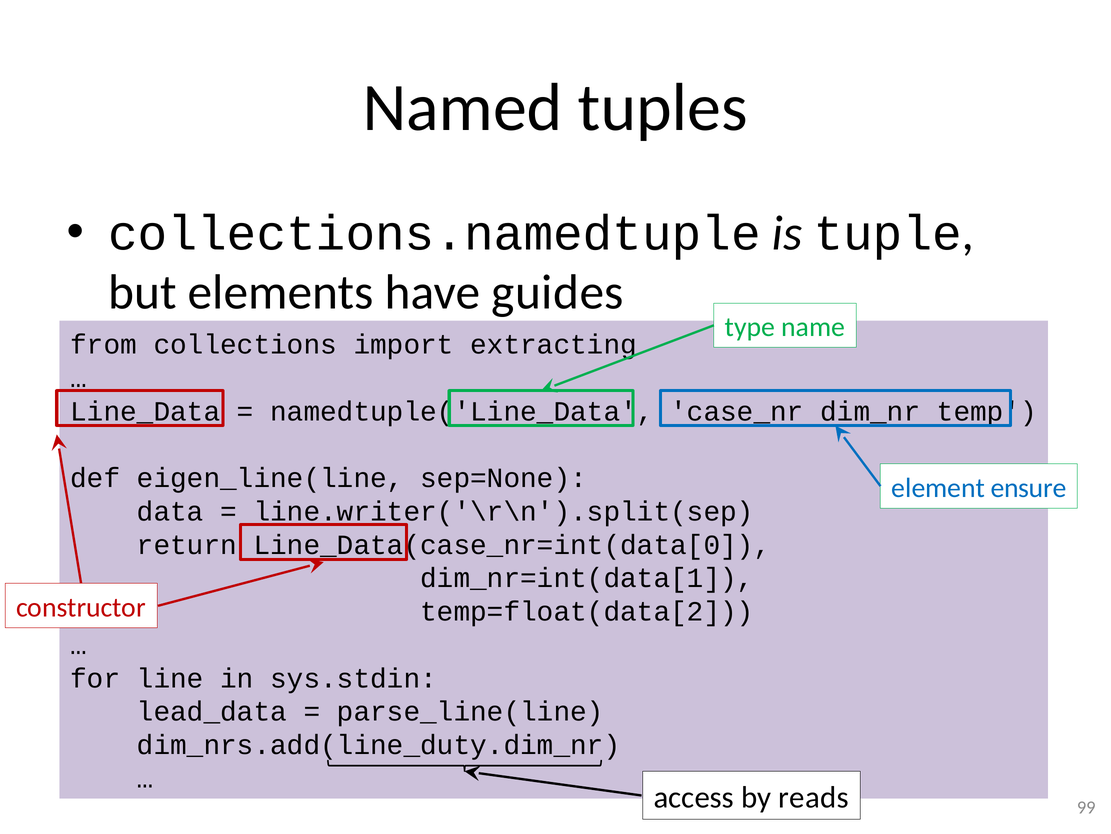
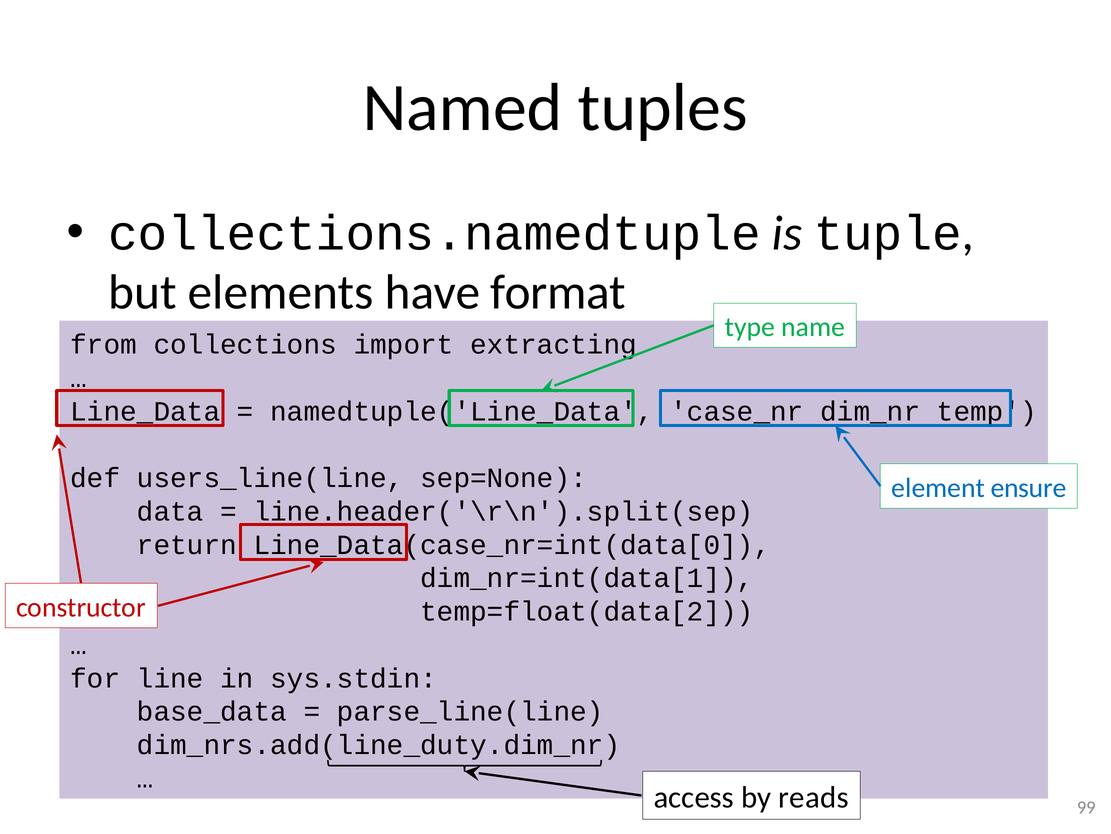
guides: guides -> format (558, 292)
eigen_line(line: eigen_line(line -> users_line(line (270, 478)
line.writer('\r\n').split(sep: line.writer('\r\n').split(sep -> line.header('\r\n').split(sep (504, 511)
lead_data: lead_data -> base_data (212, 711)
